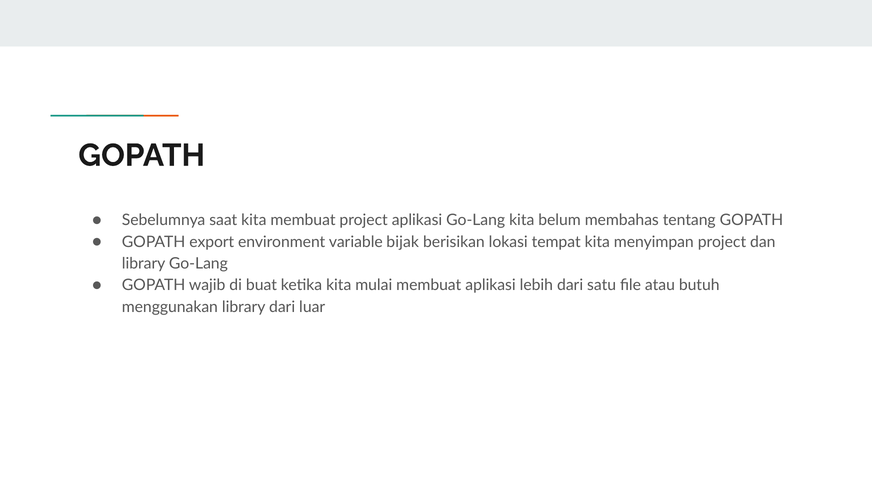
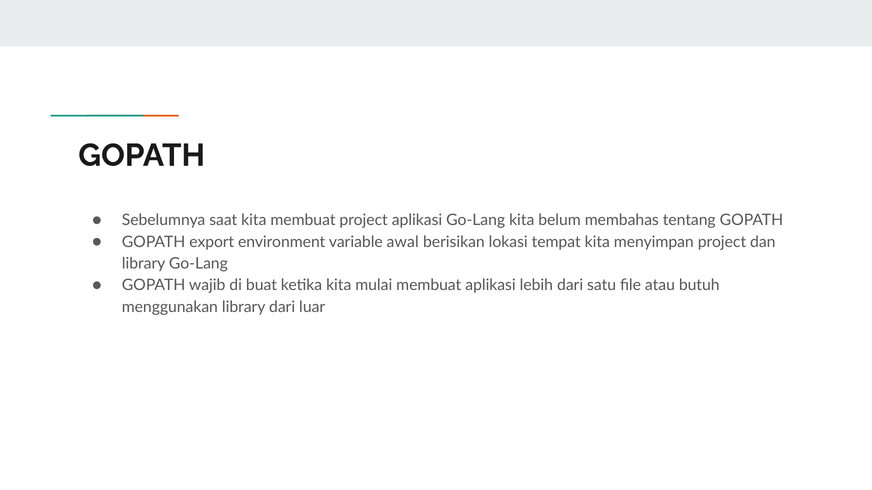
bijak: bijak -> awal (403, 242)
